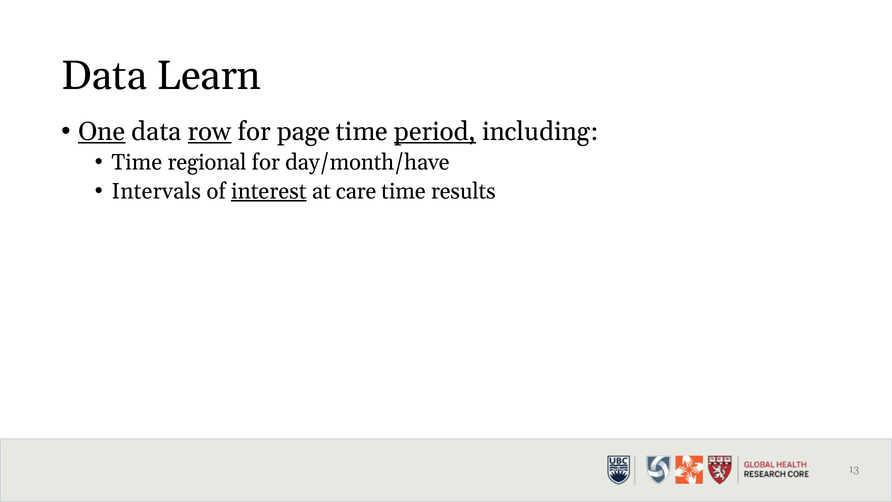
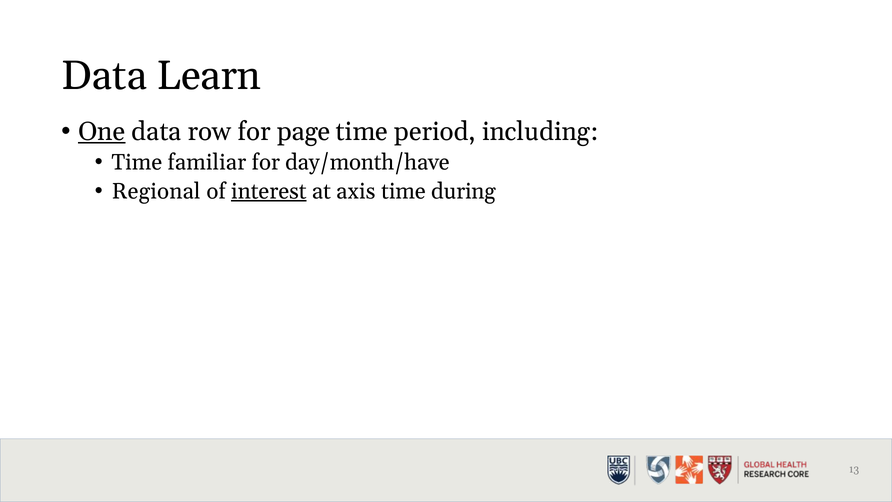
row underline: present -> none (210, 132)
period underline: present -> none (435, 132)
regional: regional -> familiar (207, 162)
Intervals: Intervals -> Regional (156, 191)
care: care -> axis (356, 191)
results: results -> during (463, 191)
